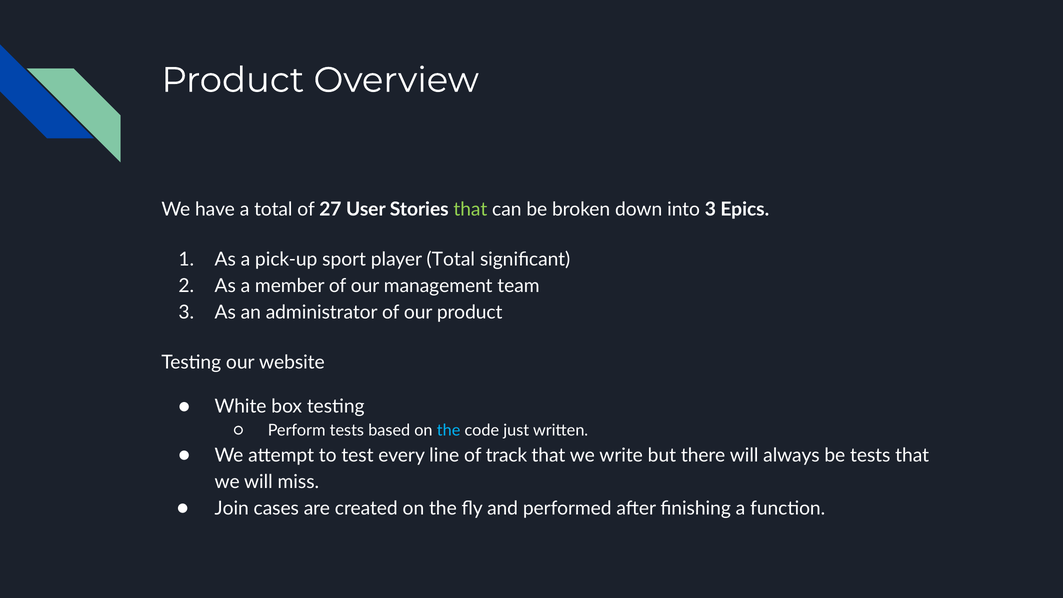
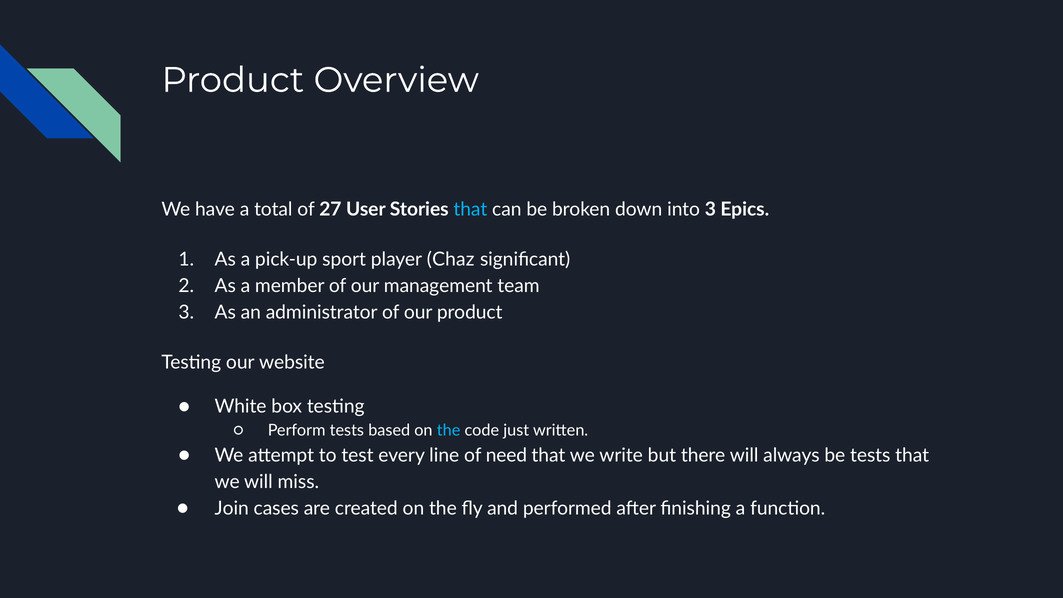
that colour: light green -> light blue (470, 209)
player Total: Total -> Chaz (451, 259)
track: track -> need (506, 455)
